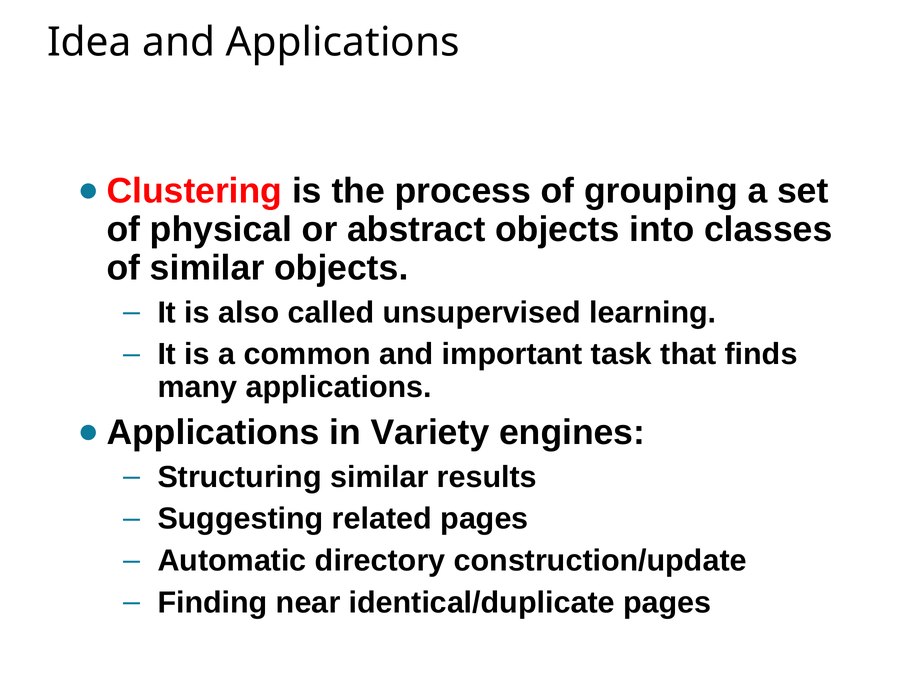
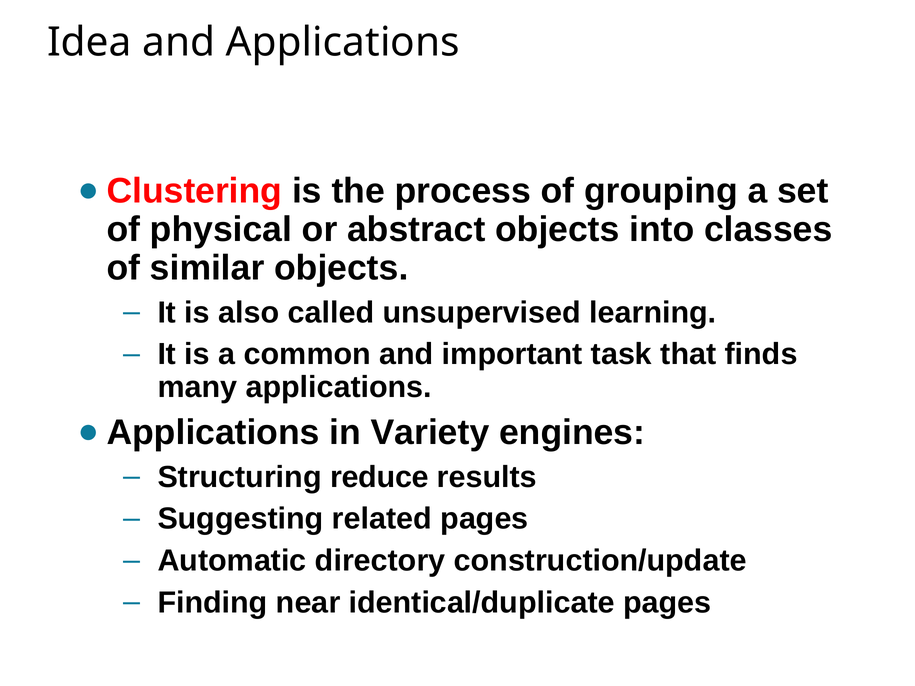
Structuring similar: similar -> reduce (379, 477)
